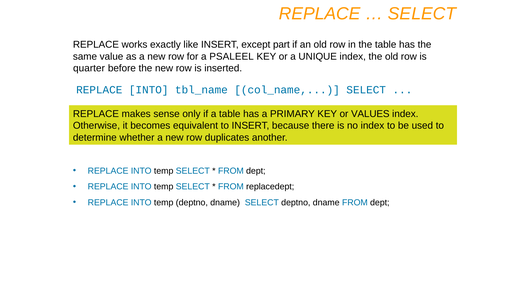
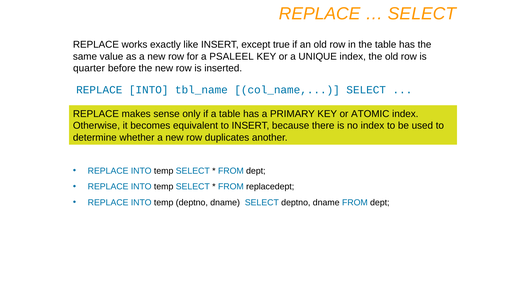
part: part -> true (281, 45)
VALUES: VALUES -> ATOMIC (370, 114)
